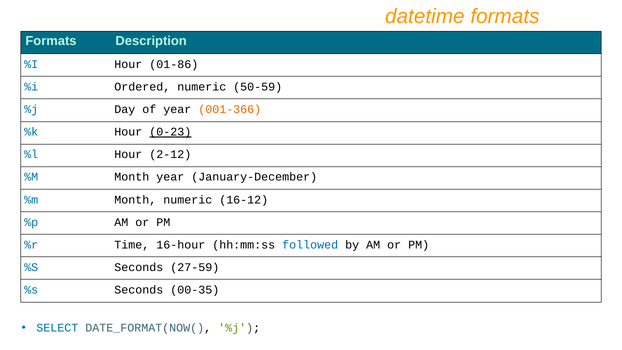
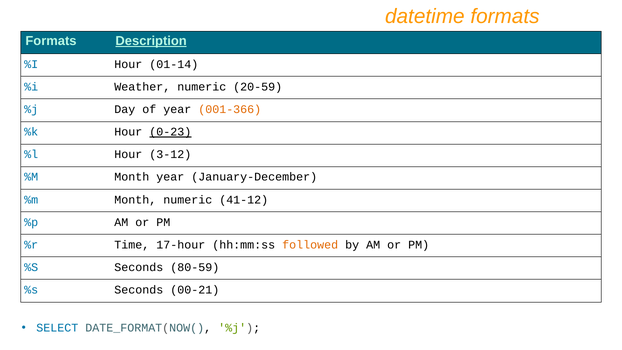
Description underline: none -> present (151, 41)
01-86: 01-86 -> 01-14 (174, 64)
Ordered: Ordered -> Weather (142, 87)
50-59: 50-59 -> 20-59 (258, 87)
2-12: 2-12 -> 3-12 (170, 155)
16-12: 16-12 -> 41-12 (244, 200)
16-hour: 16-hour -> 17-hour (181, 245)
followed colour: blue -> orange (310, 245)
27-59: 27-59 -> 80-59 (195, 267)
00-35: 00-35 -> 00-21 (195, 290)
